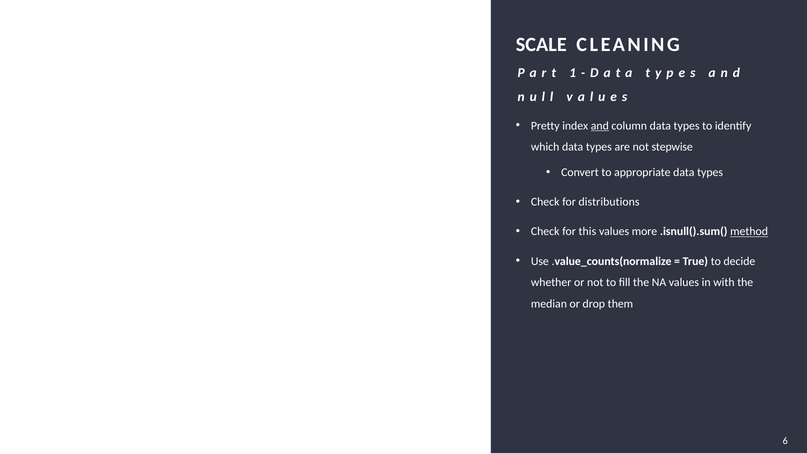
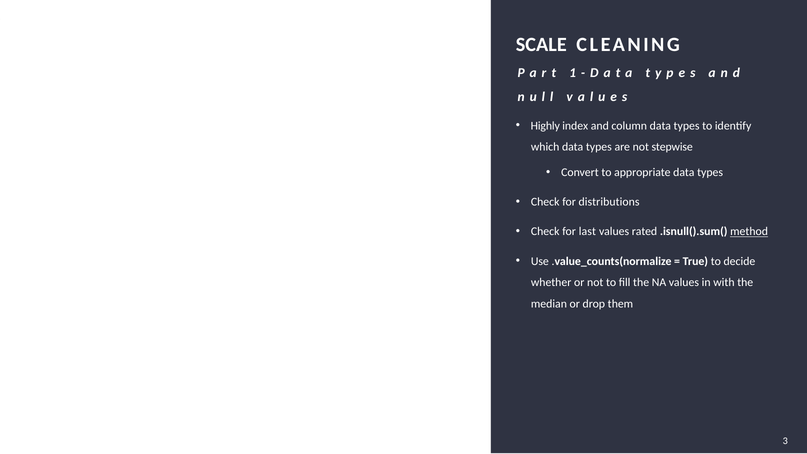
Pretty: Pretty -> Highly (545, 126)
and underline: present -> none (600, 126)
this: this -> last (587, 232)
more: more -> rated (644, 232)
6: 6 -> 3 (785, 441)
